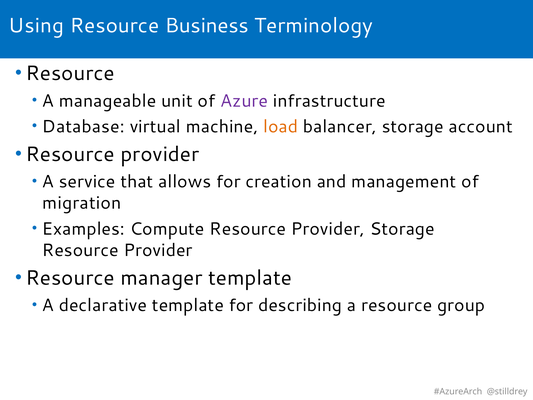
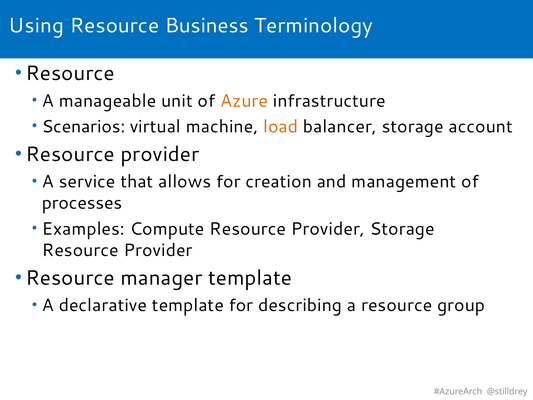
Azure colour: purple -> orange (244, 101)
Database: Database -> Scenarios (84, 127)
migration: migration -> processes (82, 203)
